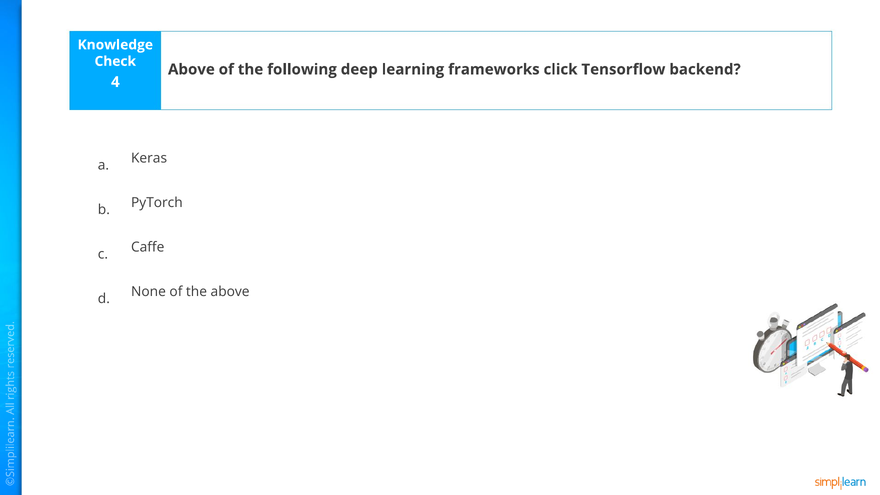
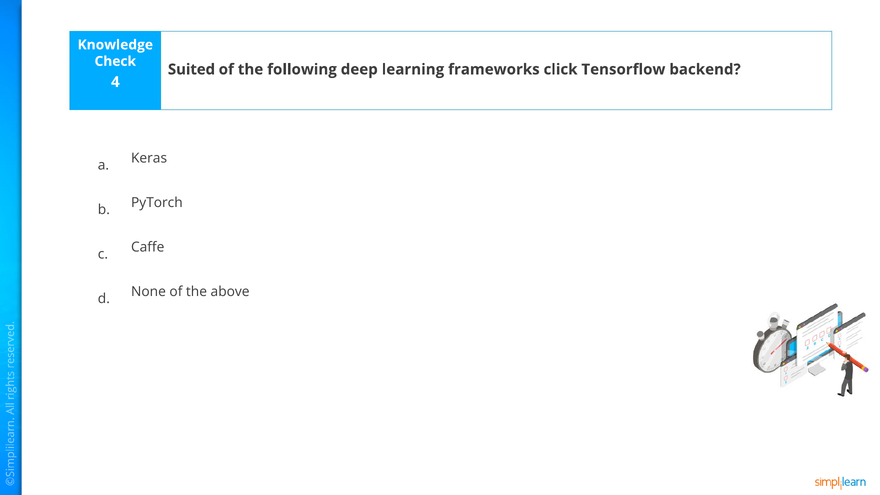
Above: Above -> Suited (191, 69)
